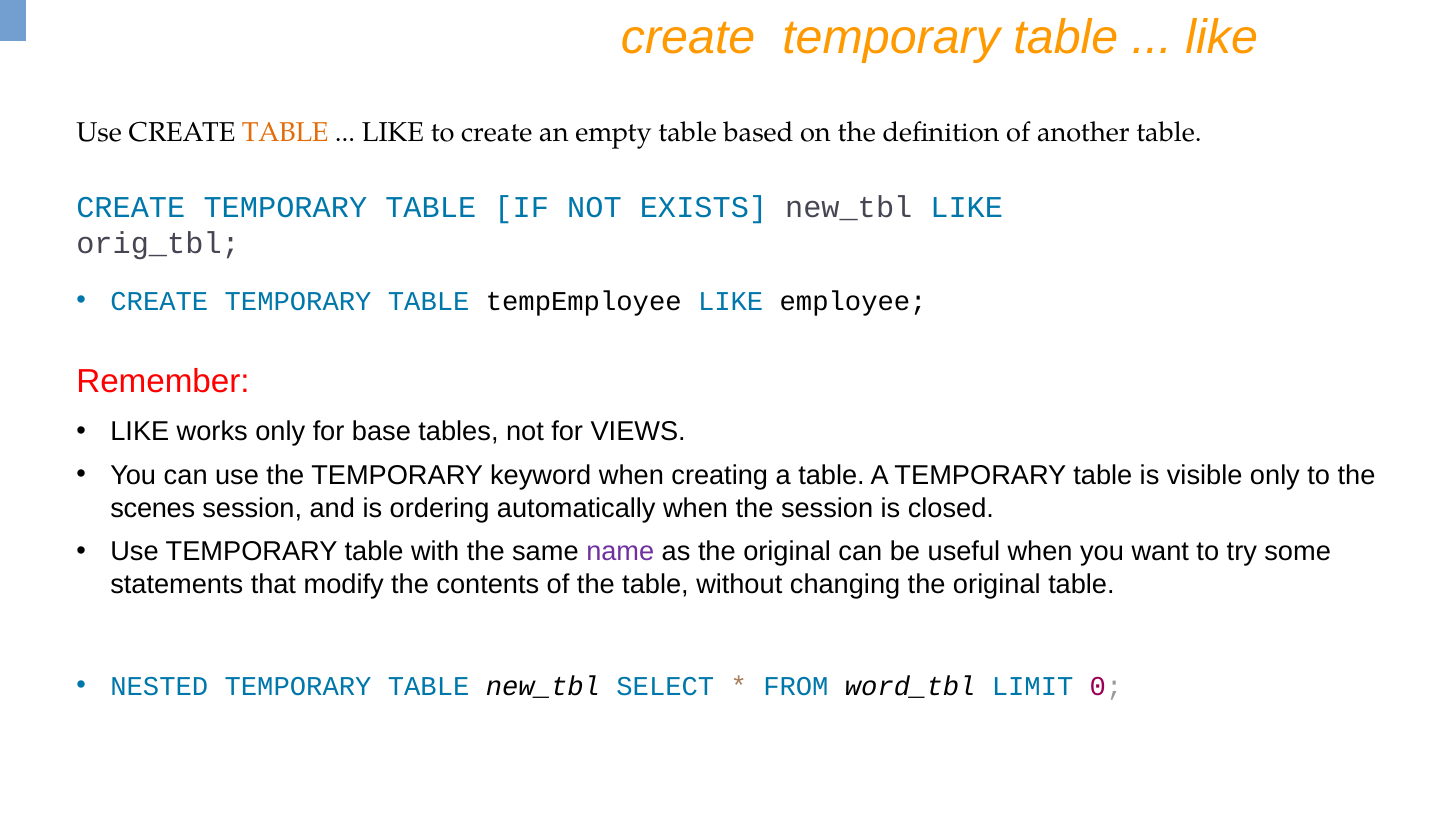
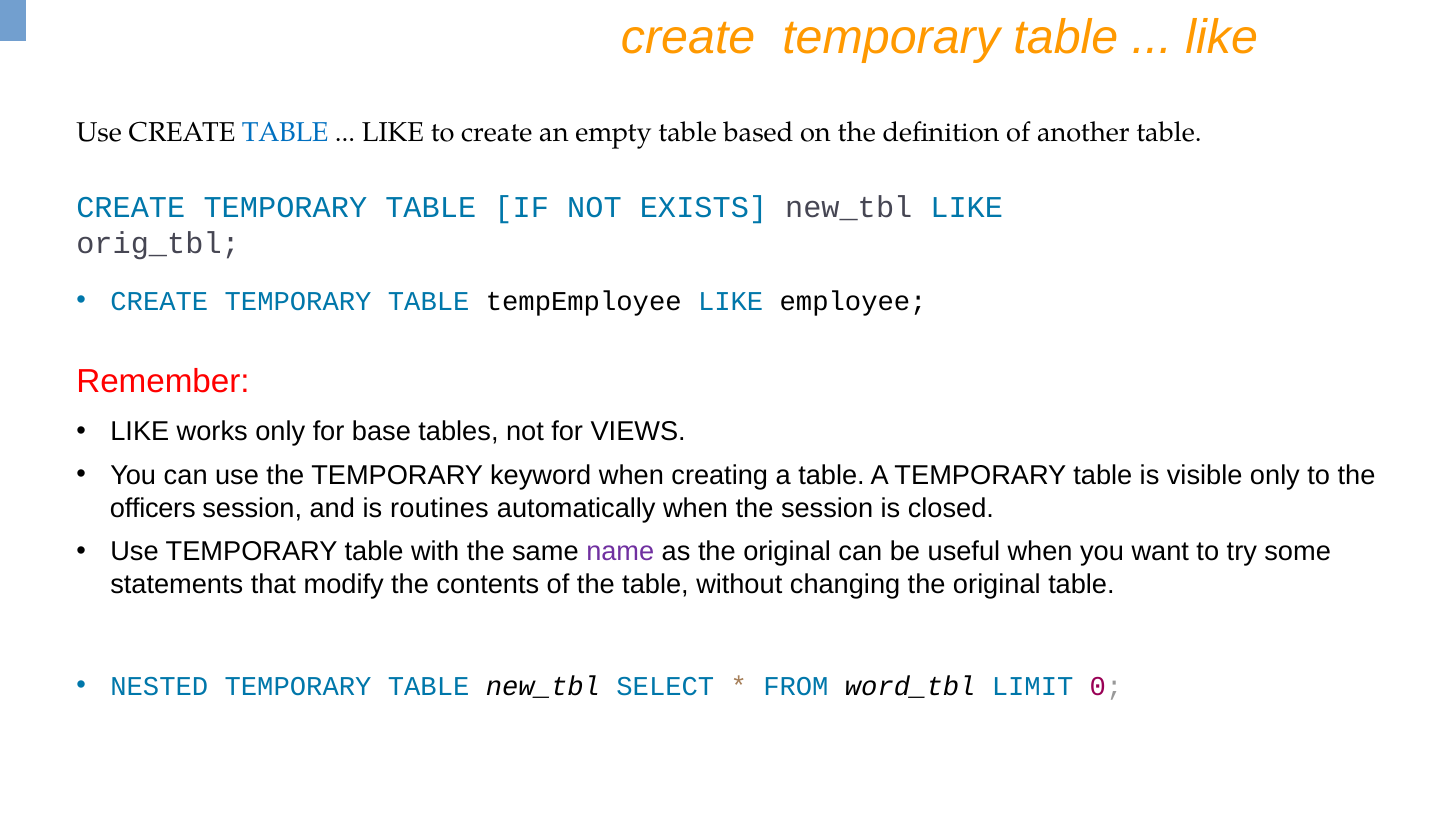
TABLE colour: orange -> blue (285, 133)
scenes: scenes -> officers (153, 508)
ordering: ordering -> routines (439, 508)
